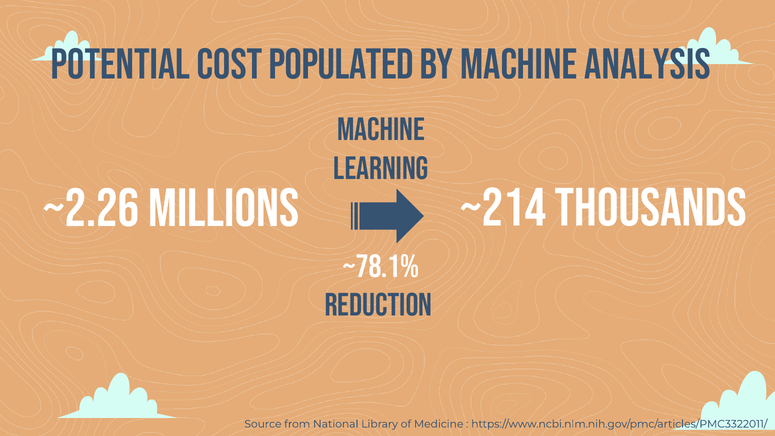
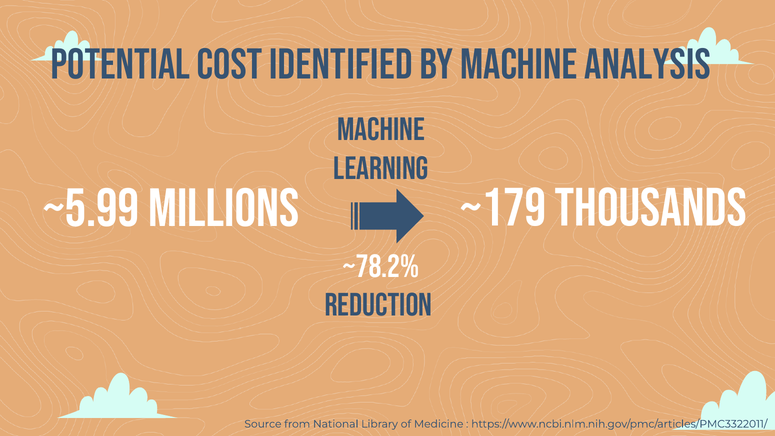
populated: populated -> identified (341, 64)
~2.26: ~2.26 -> ~5.99 (91, 208)
~214: ~214 -> ~179 (503, 208)
~78.1%: ~78.1% -> ~78.2% (381, 266)
